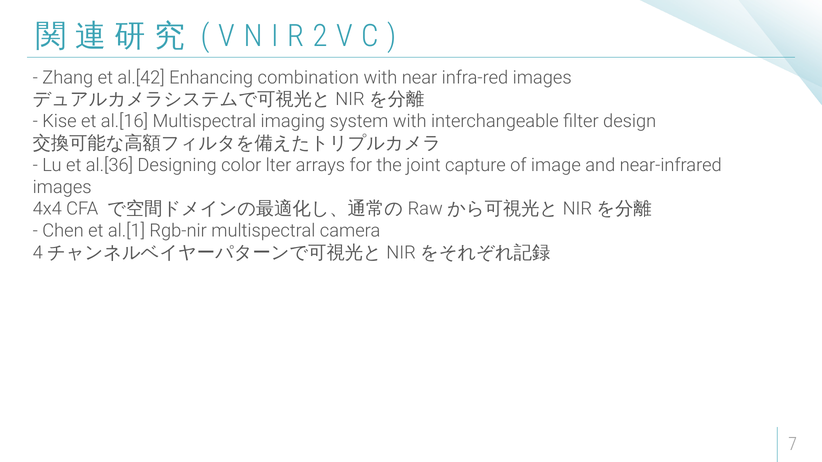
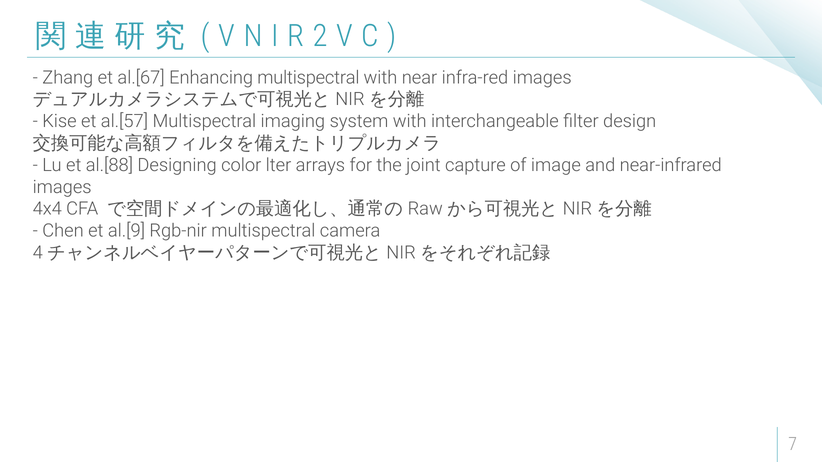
al.[42: al.[42 -> al.[67 (141, 78)
Enhancing combination: combination -> multispectral (308, 78)
al.[16: al.[16 -> al.[57 (124, 121)
al.[36: al.[36 -> al.[88 (109, 165)
al.[1: al.[1 -> al.[9 (126, 231)
